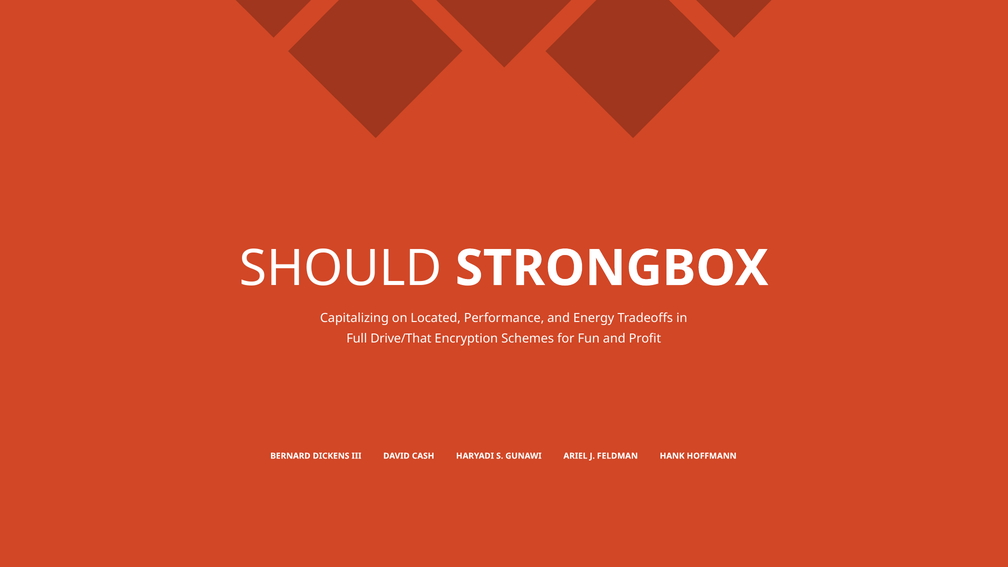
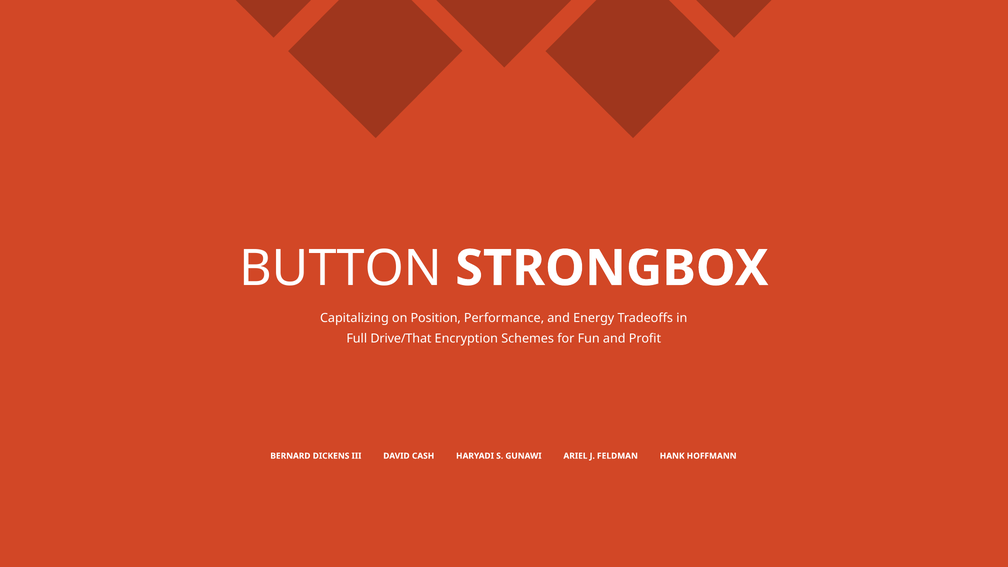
SHOULD: SHOULD -> BUTTON (341, 268)
Located: Located -> Position (436, 318)
